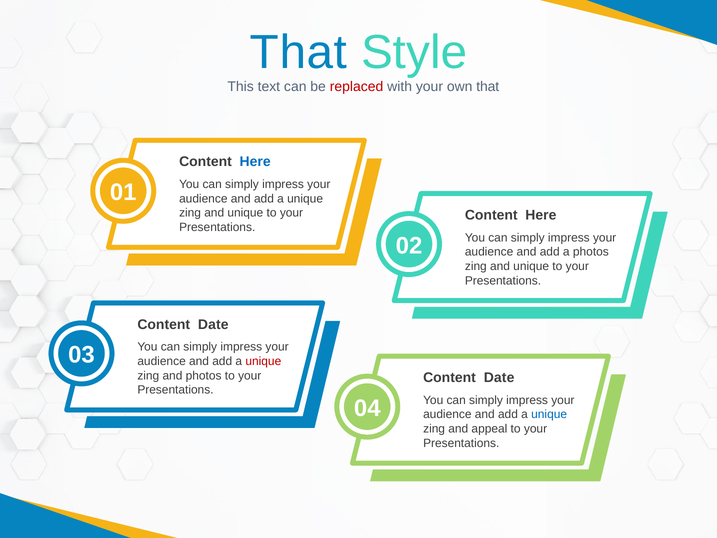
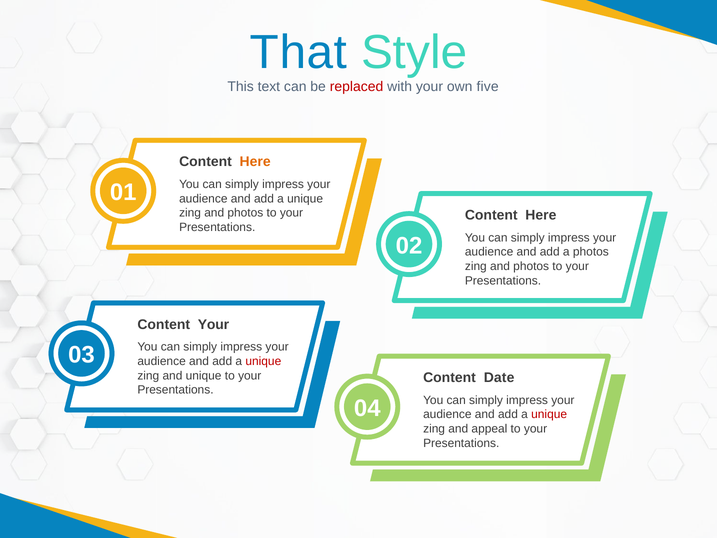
own that: that -> five (488, 87)
Here colour: blue -> orange (255, 162)
unique: unique -> photos (245, 213)
unique: unique -> photos (531, 266)
Date: Date -> Your (213, 324)
and photos: photos -> unique (204, 375)
unique colour: blue -> red (549, 414)
